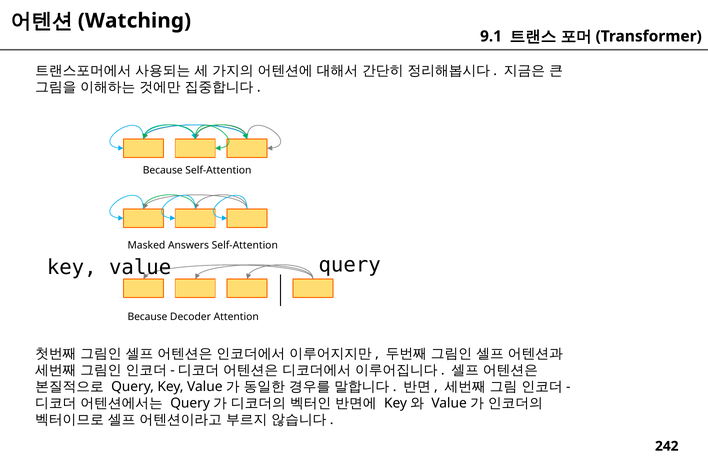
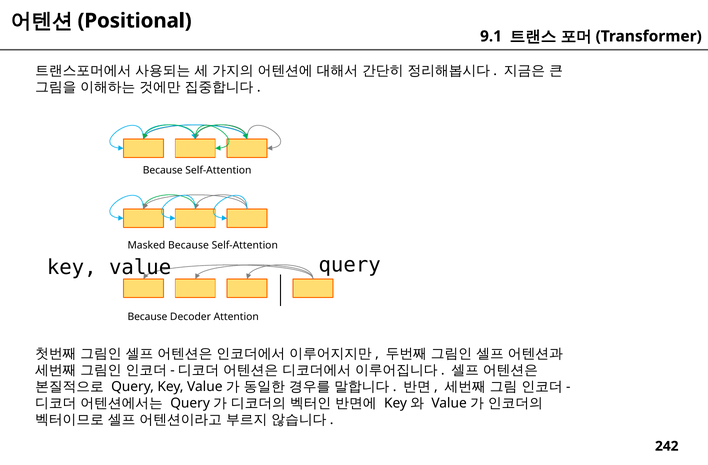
Watching: Watching -> Positional (135, 21)
Masked Answers: Answers -> Because (188, 245)
